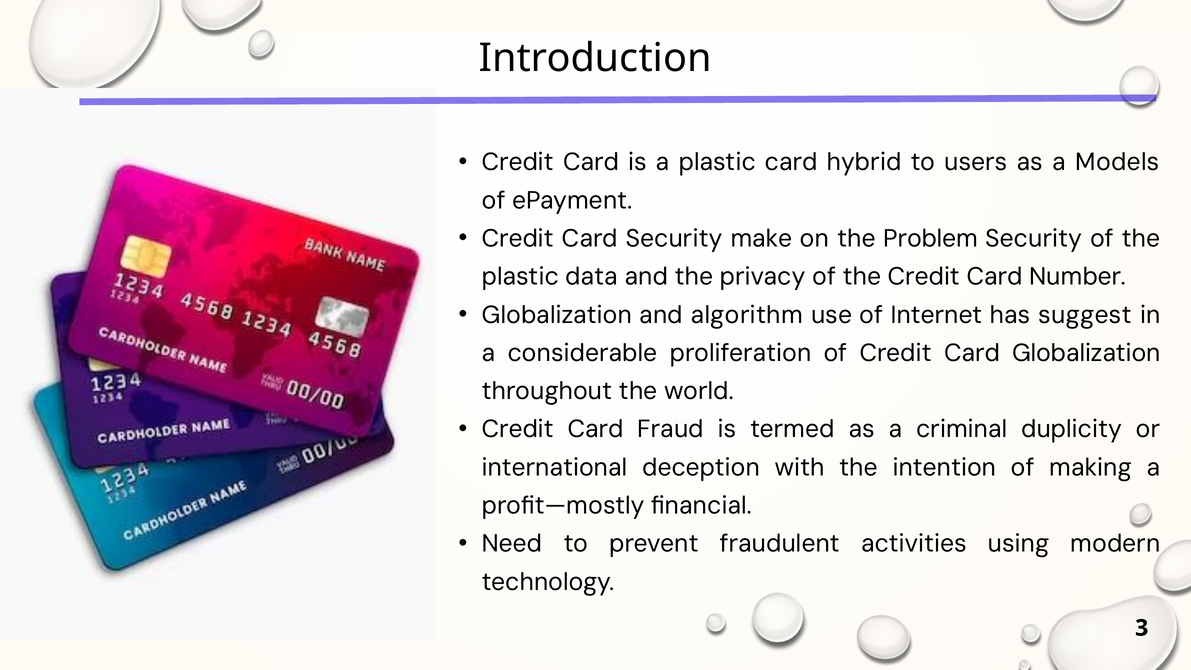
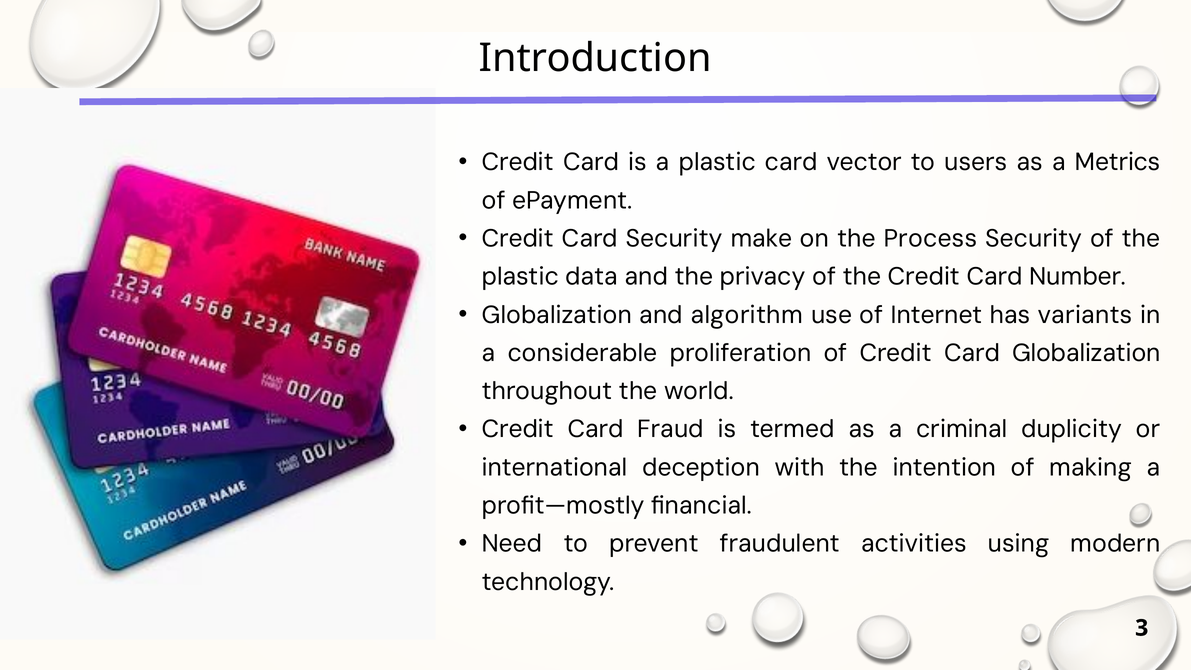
hybrid: hybrid -> vector (864, 162)
Models: Models -> Metrics (1118, 162)
Problem: Problem -> Process (930, 239)
suggest: suggest -> variants (1085, 315)
